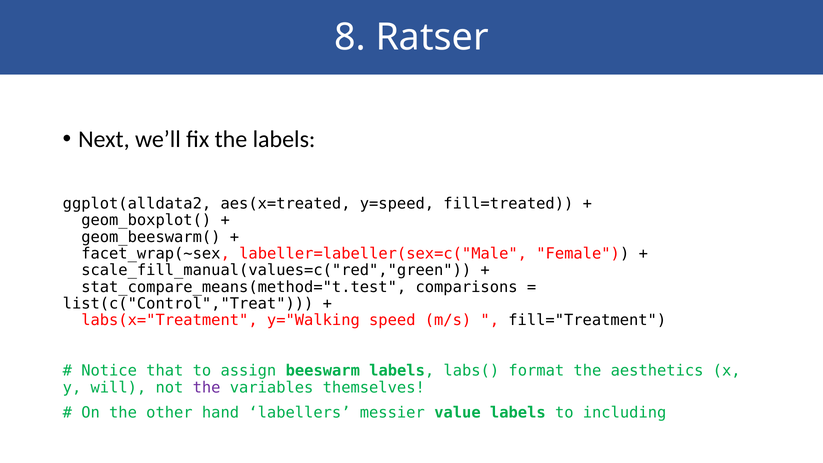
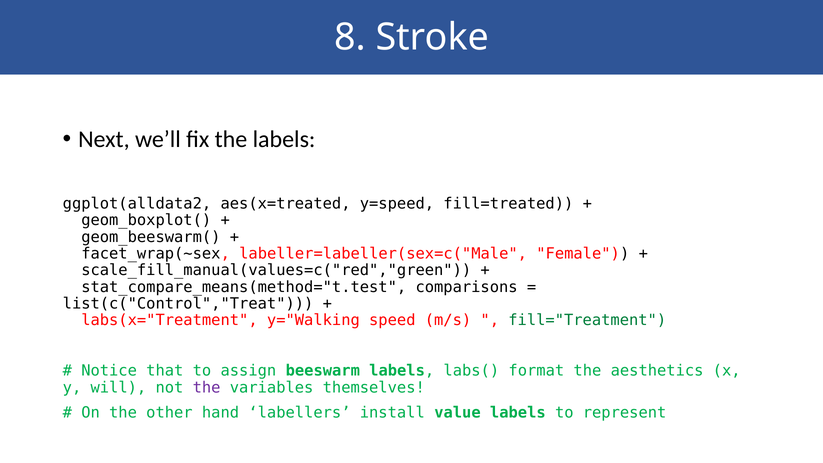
Ratser: Ratser -> Stroke (432, 37)
fill="Treatment colour: black -> green (587, 320)
messier: messier -> install (392, 413)
including: including -> represent (625, 413)
